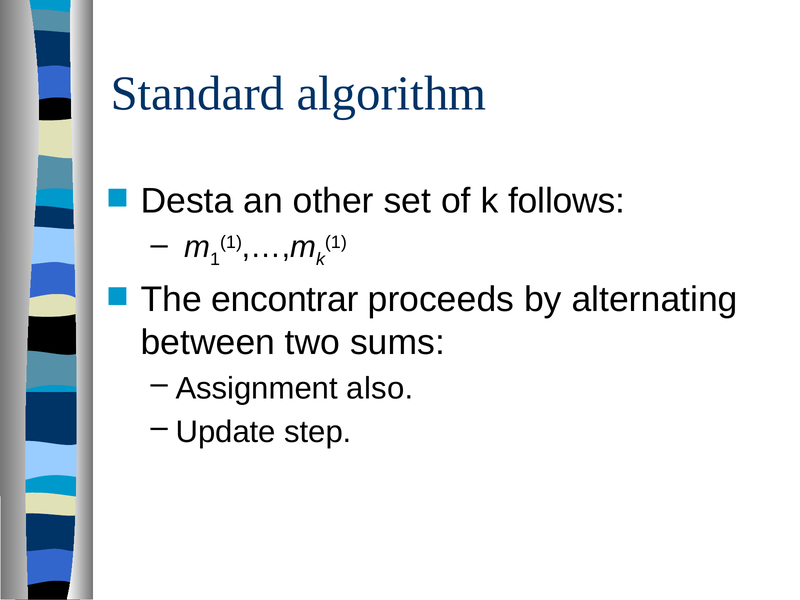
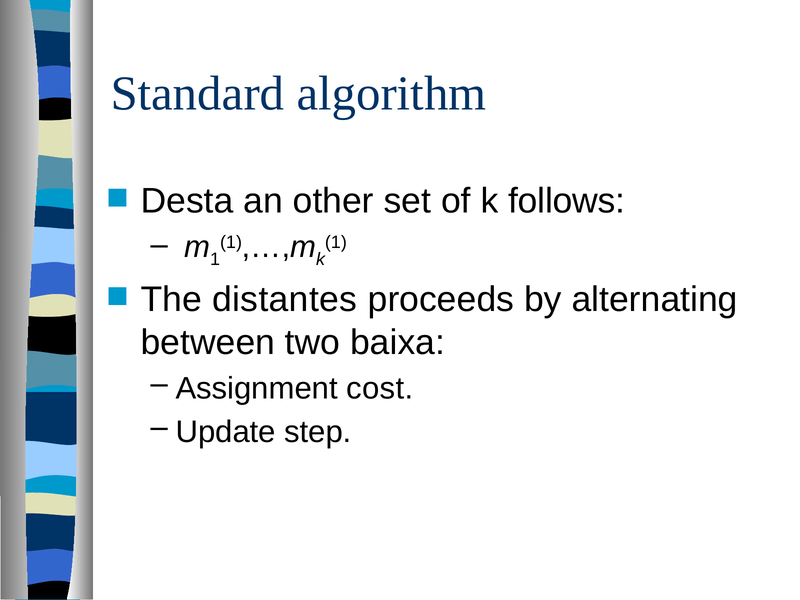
encontrar: encontrar -> distantes (285, 300)
sums: sums -> baixa (398, 342)
also: also -> cost (380, 388)
